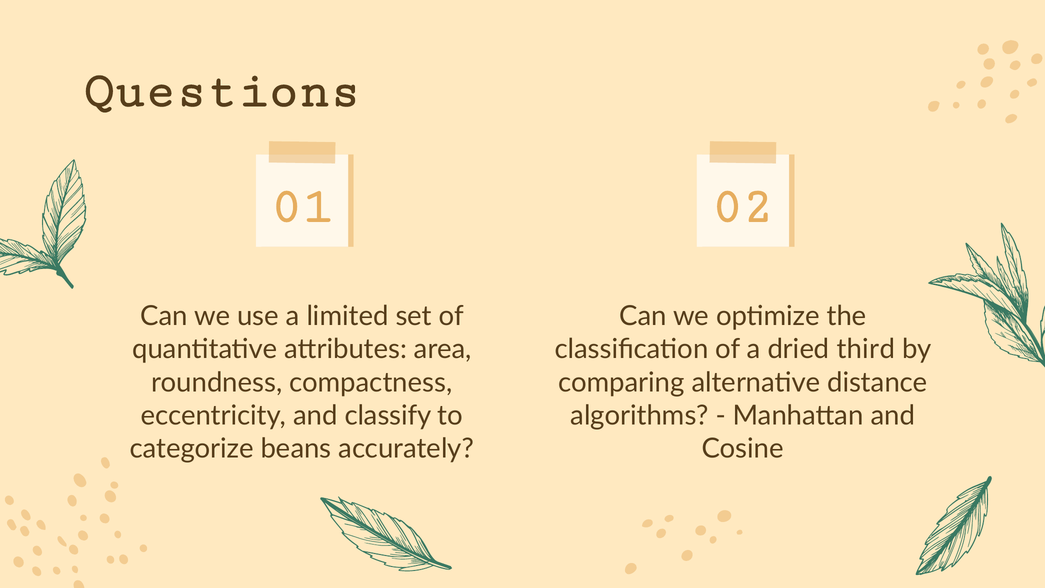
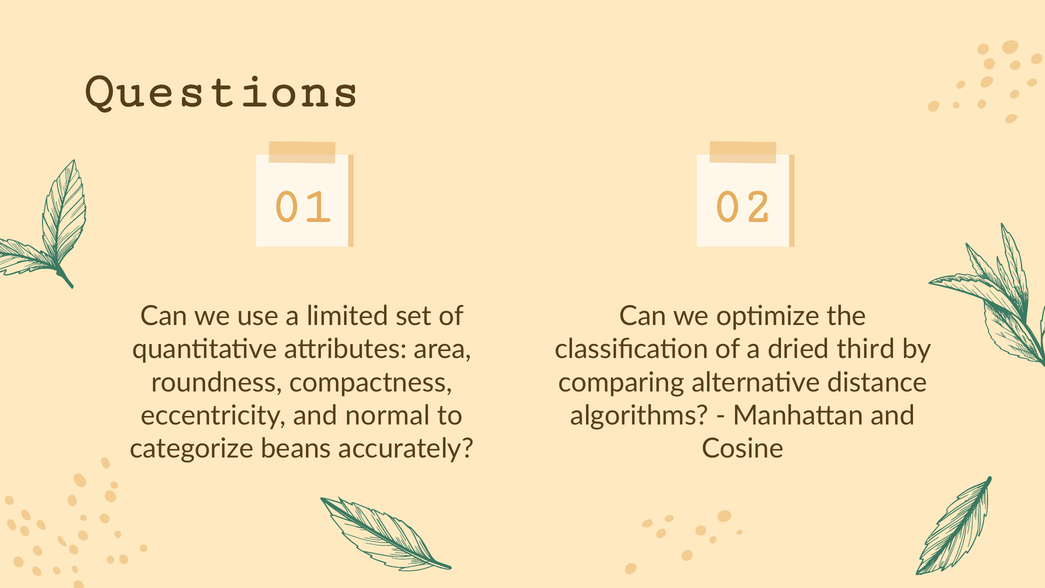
classify: classify -> normal (388, 415)
